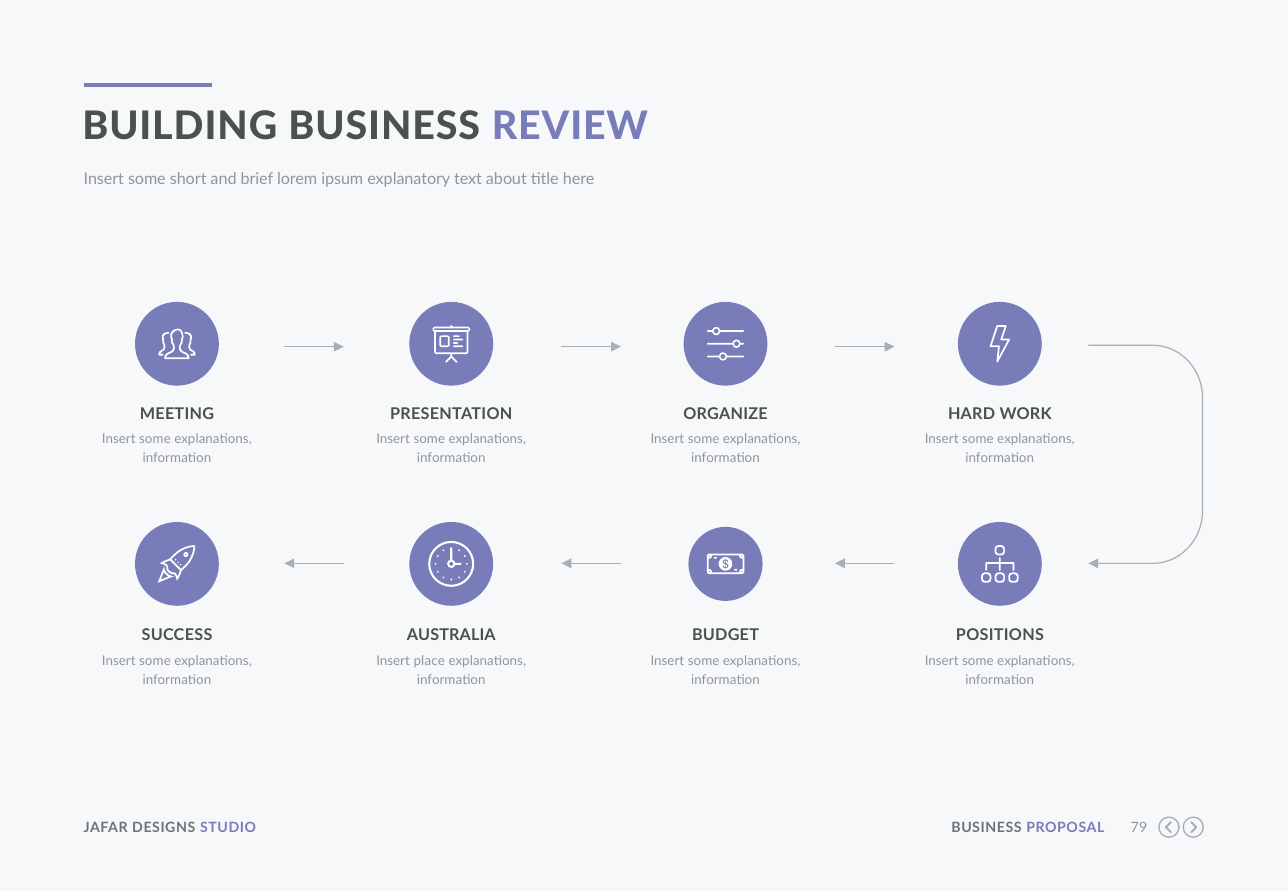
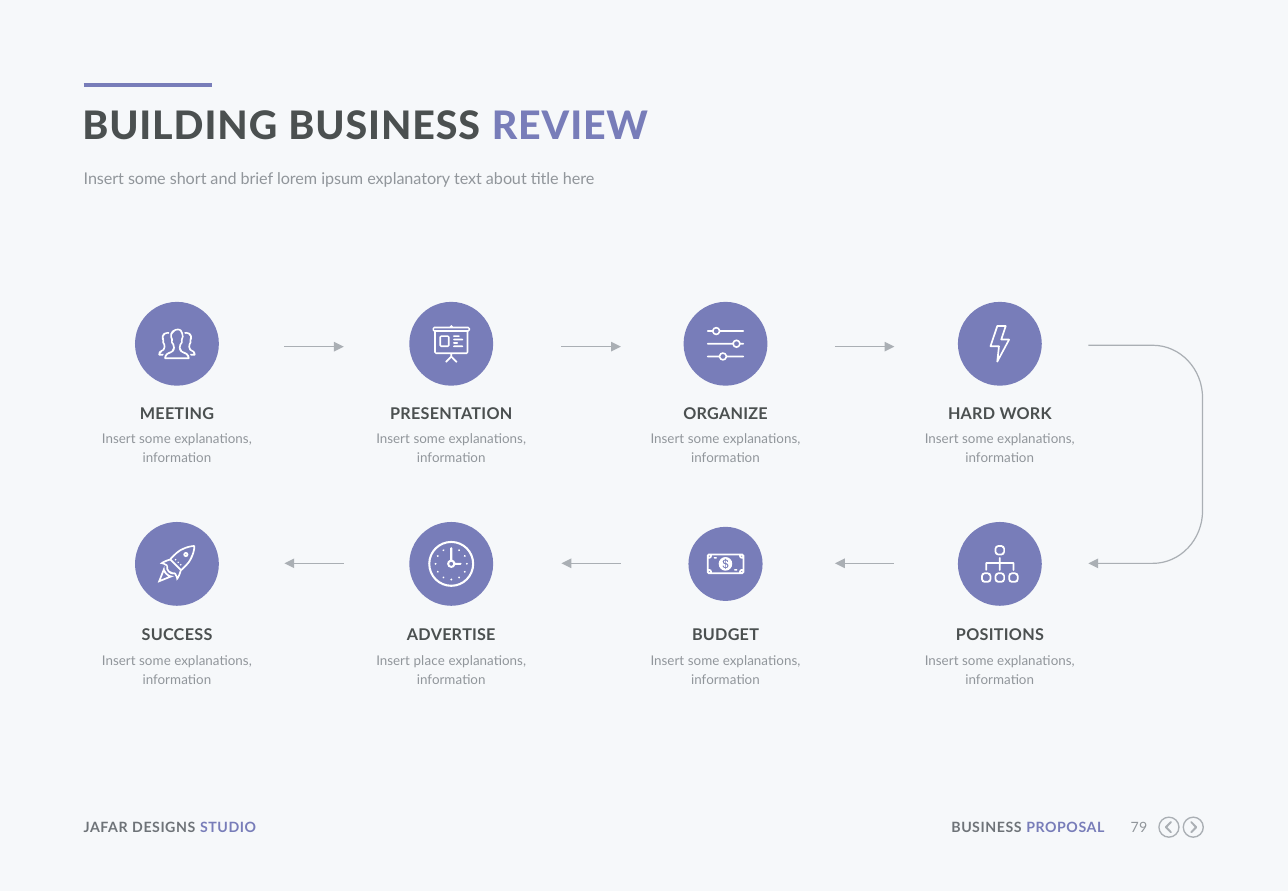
AUSTRALIA: AUSTRALIA -> ADVERTISE (451, 636)
